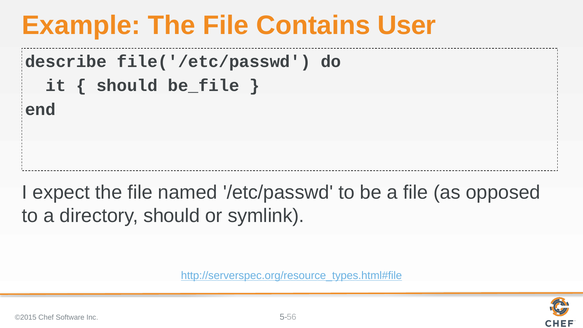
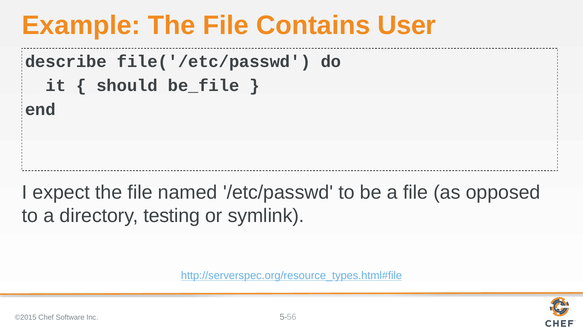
directory should: should -> testing (172, 216)
